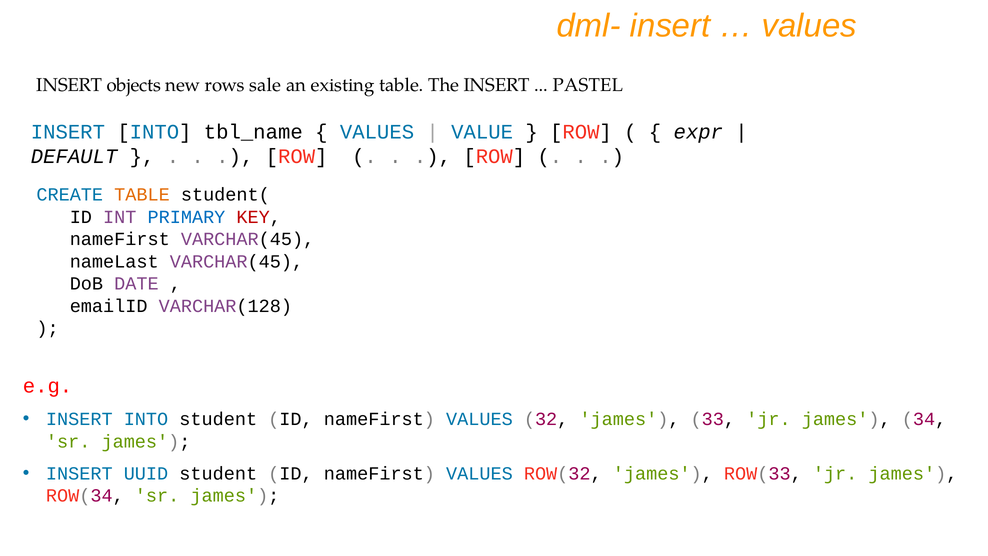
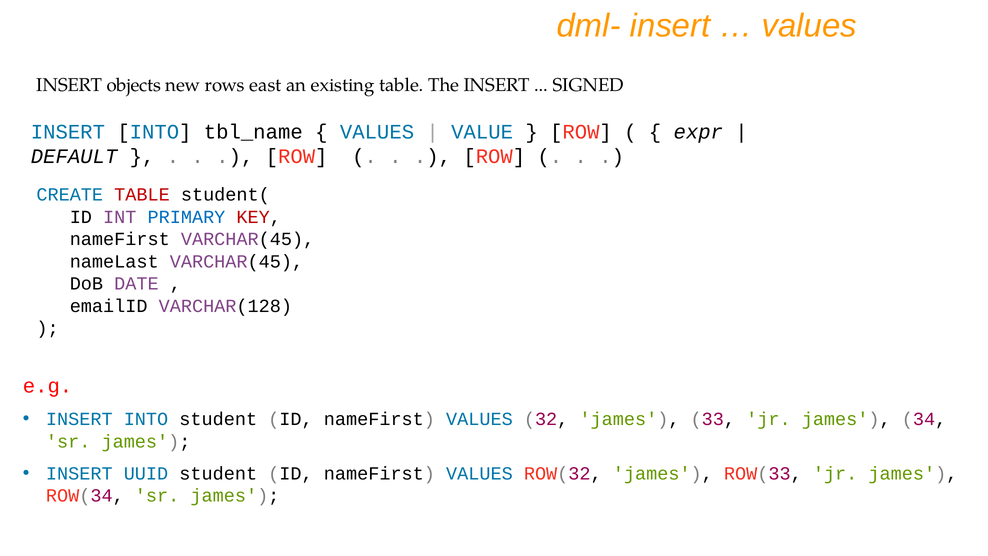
sale: sale -> east (265, 85)
PASTEL: PASTEL -> SIGNED (588, 85)
TABLE colour: orange -> red (142, 195)
